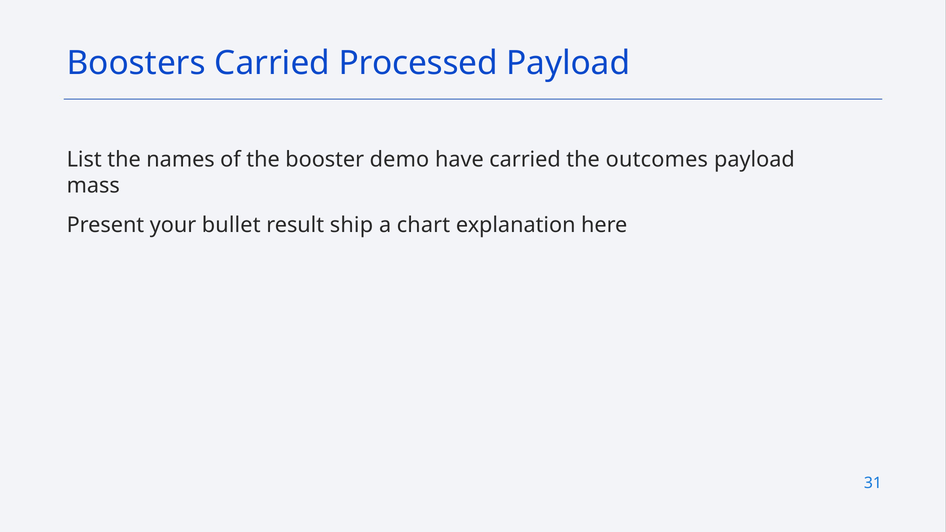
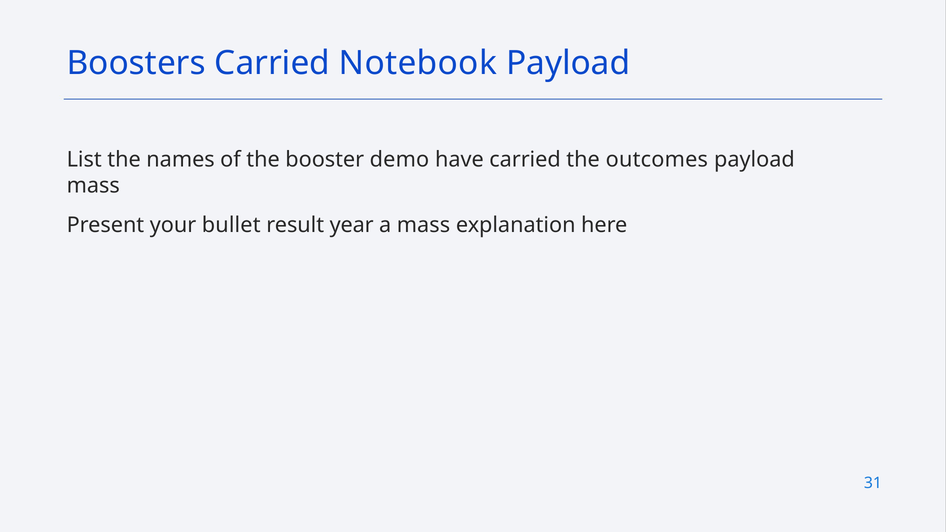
Processed: Processed -> Notebook (418, 63)
ship: ship -> year (352, 225)
a chart: chart -> mass (423, 225)
